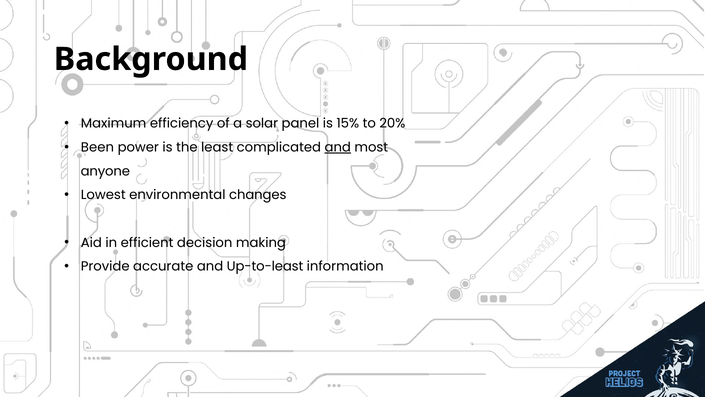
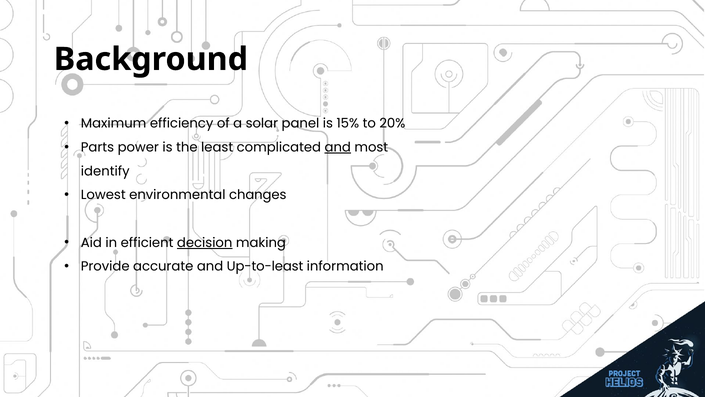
Been: Been -> Parts (97, 147)
anyone: anyone -> identify (105, 171)
decision underline: none -> present (205, 242)
